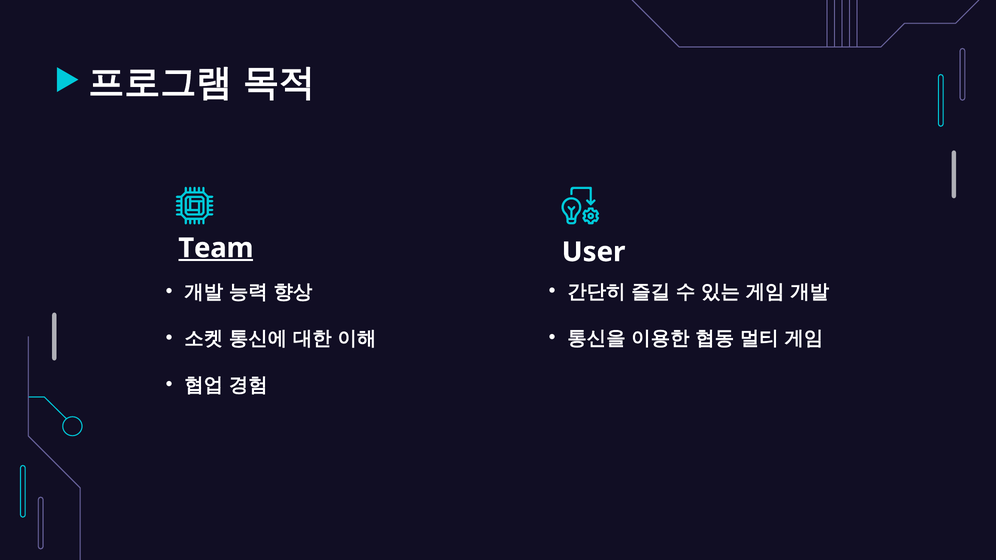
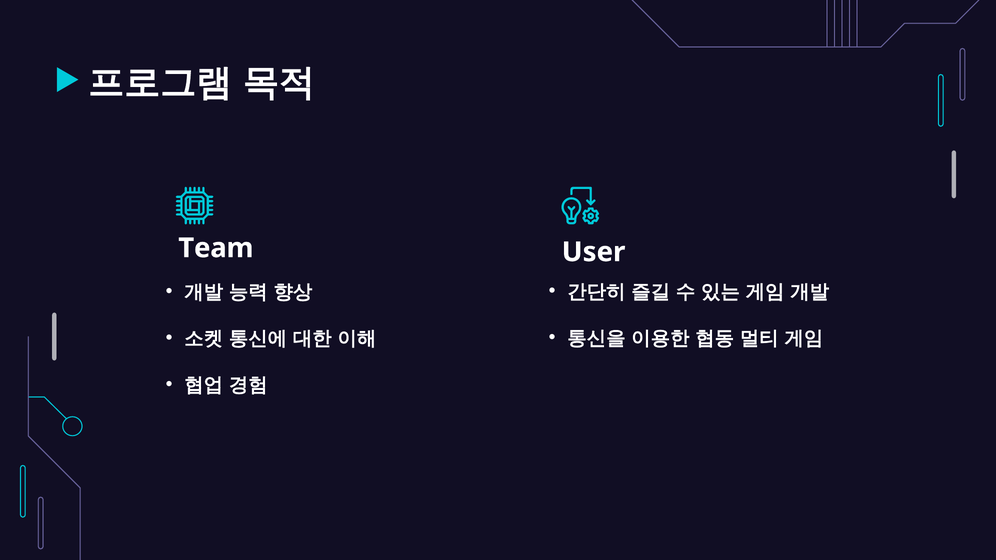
Team underline: present -> none (216, 248)
